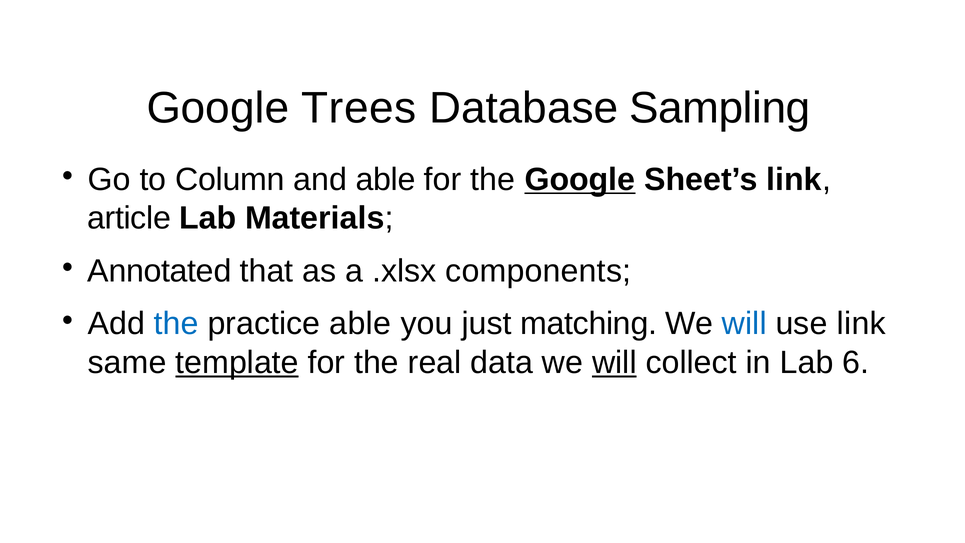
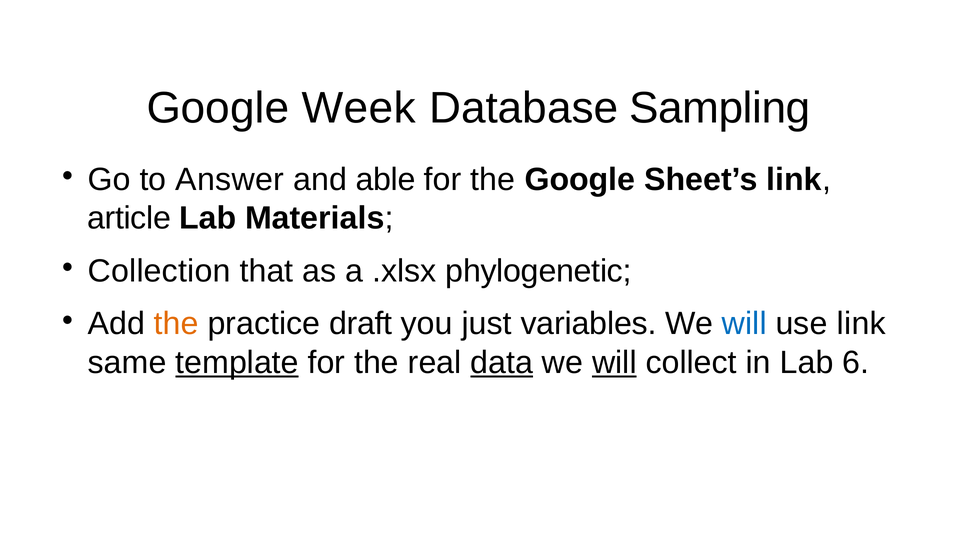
Trees: Trees -> Week (359, 108)
Column: Column -> Answer (230, 179)
Google underline: present -> none (580, 179)
Annotated: Annotated -> Collection (159, 271)
components: components -> phylogenetic (539, 271)
the colour: blue -> orange (176, 324)
practice able: able -> draft (361, 324)
matching: matching -> variables (589, 324)
data underline: none -> present (502, 362)
